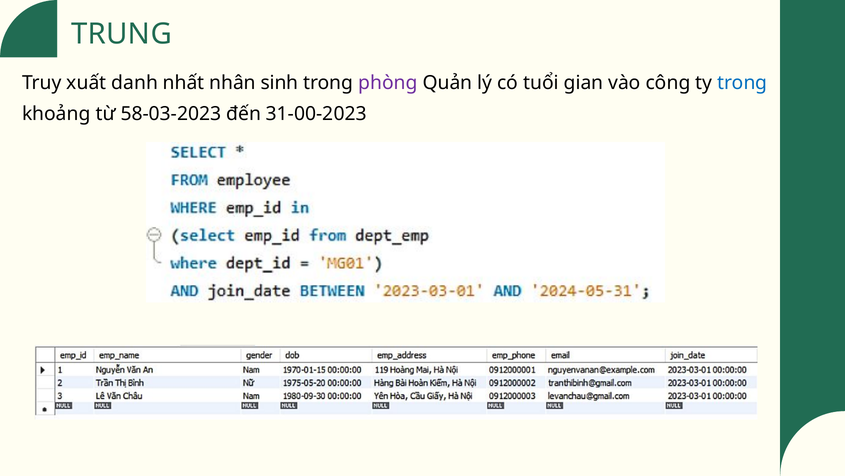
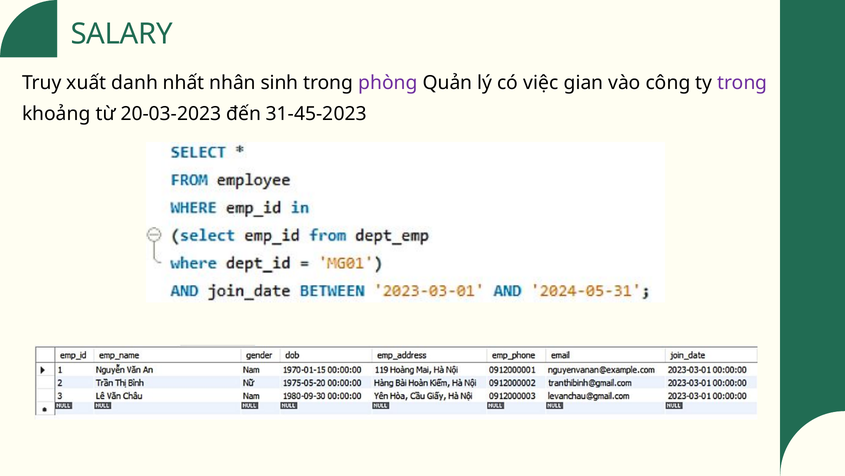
TRUNG: TRUNG -> SALARY (122, 34)
tuổi: tuổi -> việc (541, 83)
trong colour: blue -> purple (742, 83)
58-03-2023: 58-03-2023 -> 20-03-2023 (171, 114)
31-00-2023: 31-00-2023 -> 31-45-2023 (316, 114)
